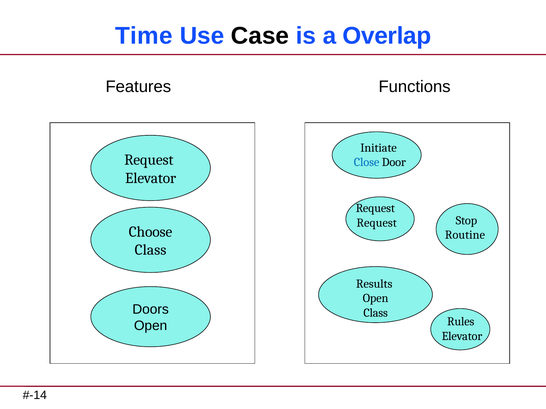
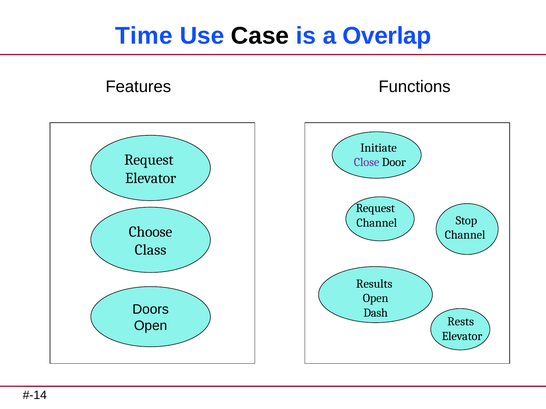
Close colour: blue -> purple (367, 163)
Request: Request -> Channel (377, 223)
Routine: Routine -> Channel (465, 235)
Class: Class -> Dash (376, 313)
Rules: Rules -> Rests (461, 322)
